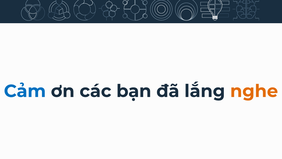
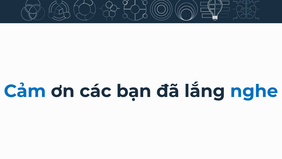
nghe colour: orange -> blue (254, 91)
